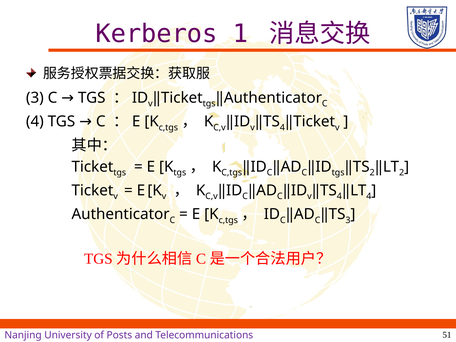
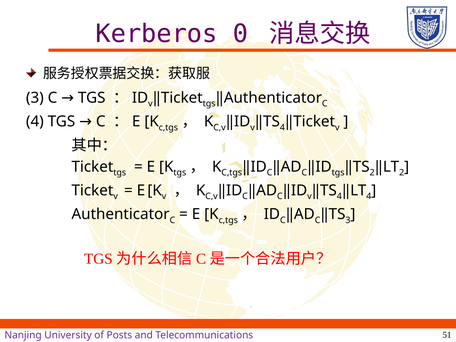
1: 1 -> 0 (240, 34)
